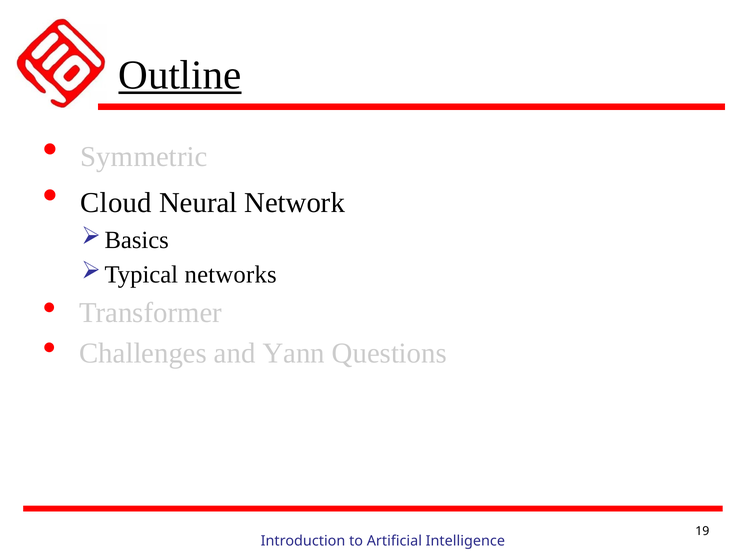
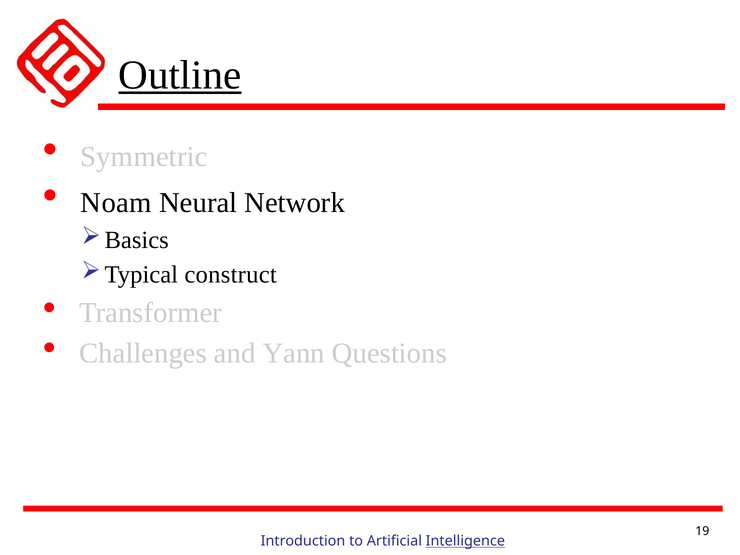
Cloud: Cloud -> Noam (116, 203)
networks: networks -> construct (231, 275)
Intelligence underline: none -> present (465, 541)
